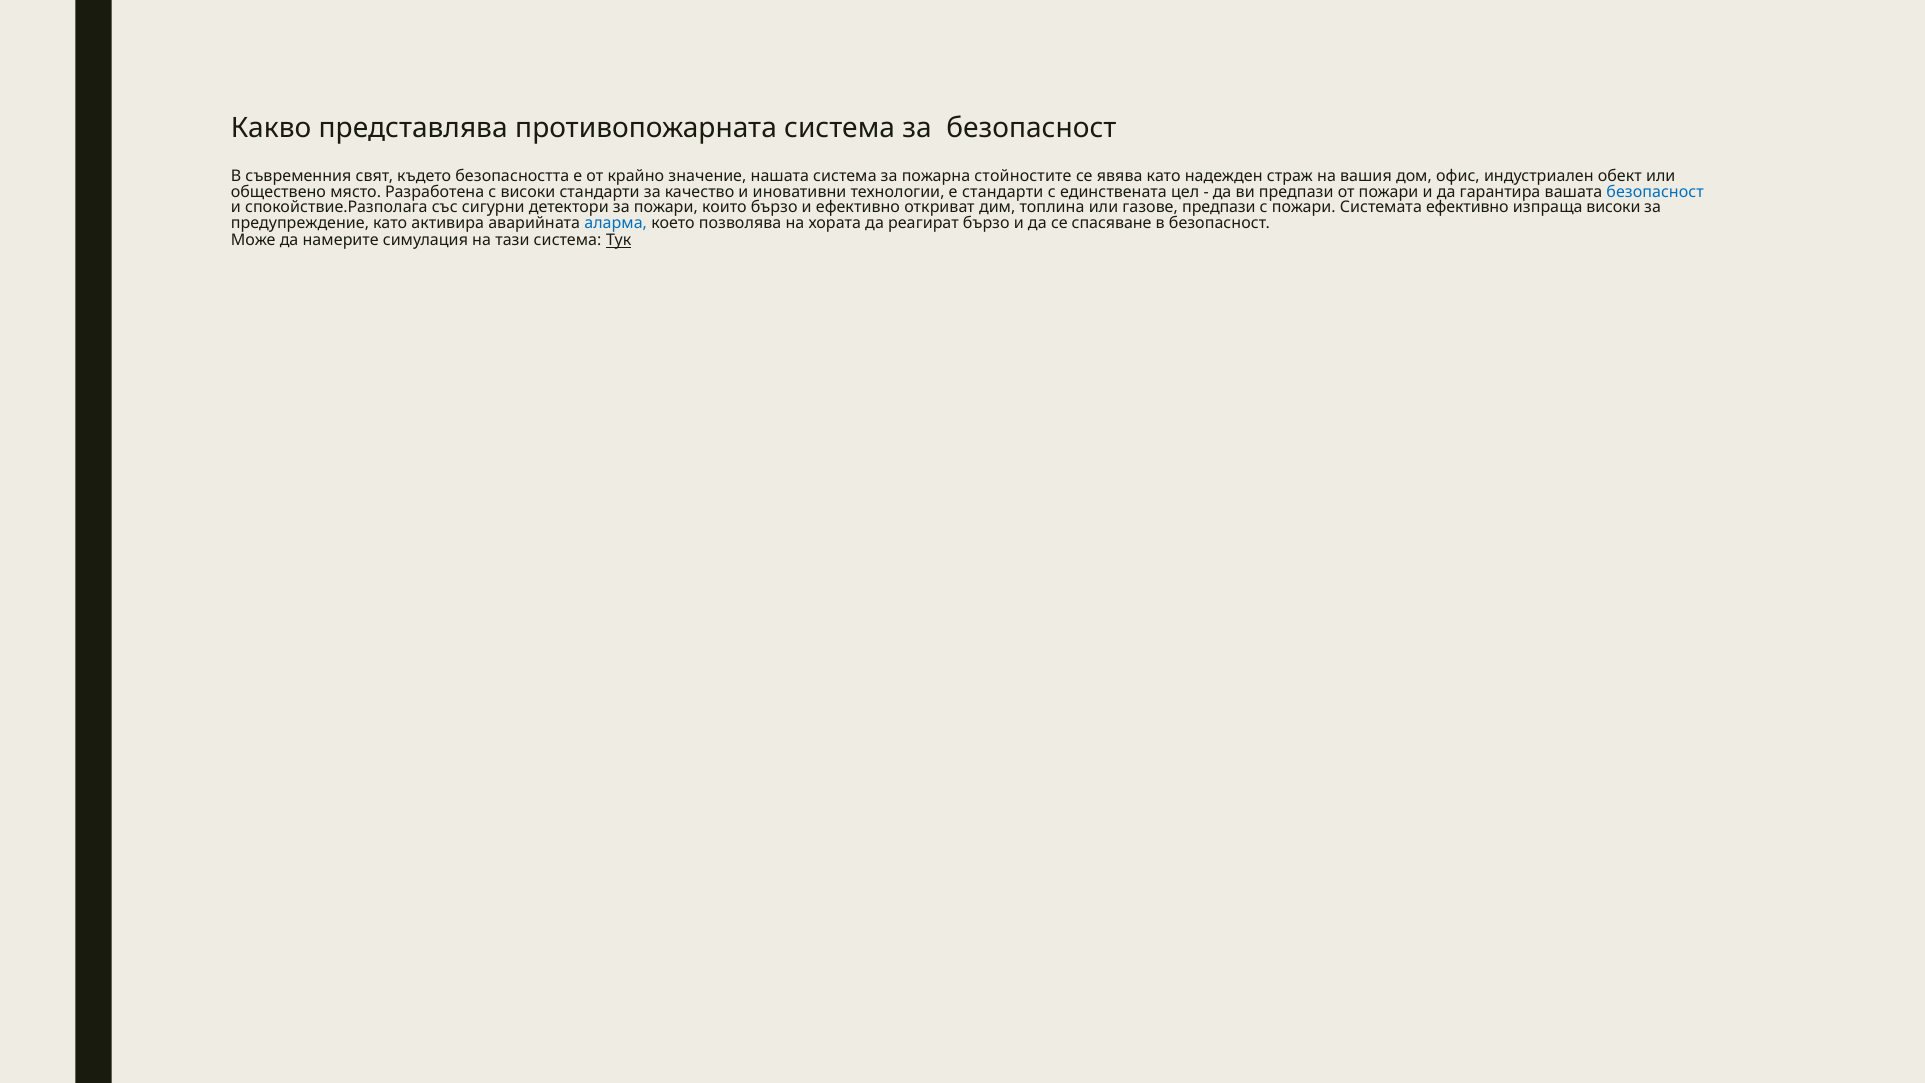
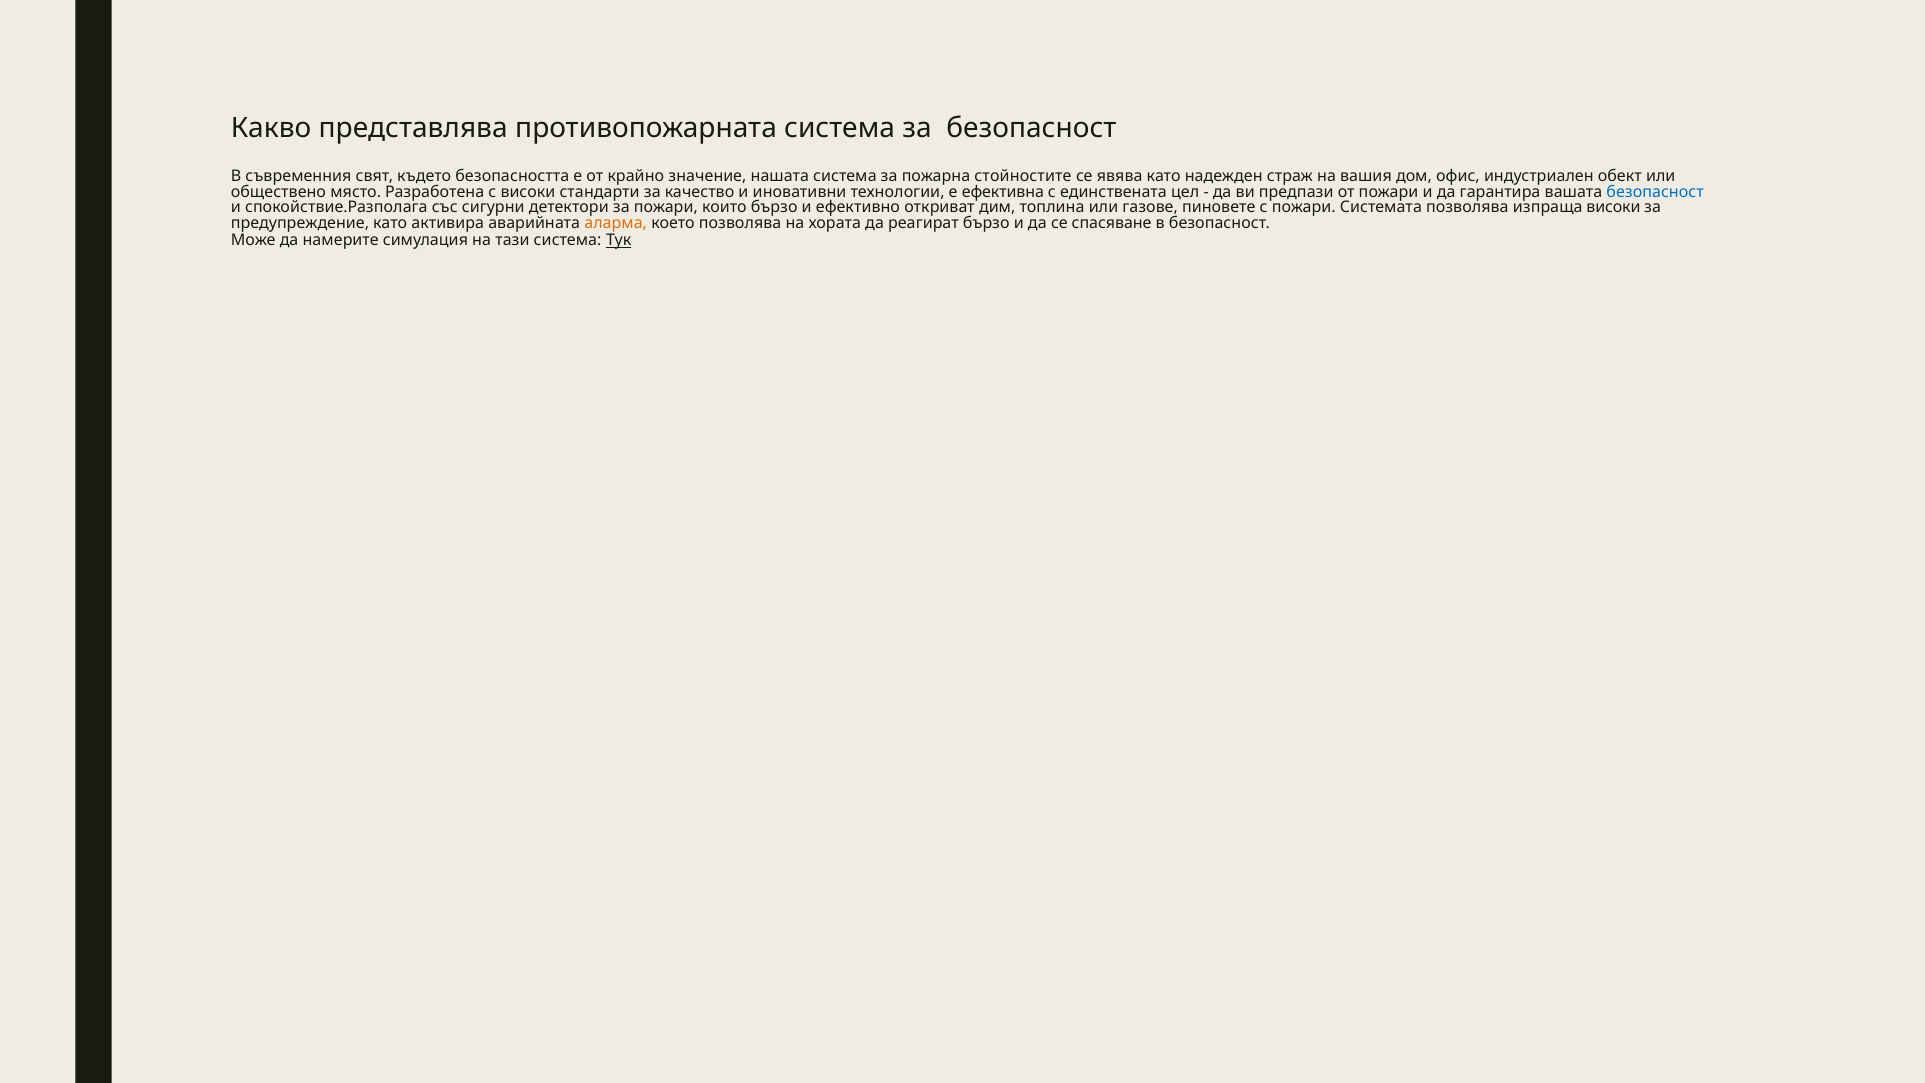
е стандарти: стандарти -> ефективна (1003, 192)
газове предпази: предпази -> пиновете (1219, 207)
Системата ефективно: ефективно -> позволява (1467, 207)
аларма colour: blue -> orange (616, 223)
